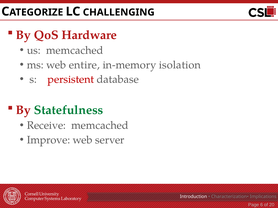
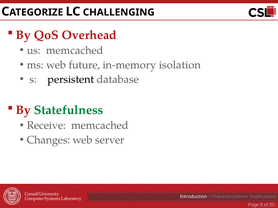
Hardware: Hardware -> Overhead (89, 35)
entire: entire -> future (84, 65)
persistent colour: red -> black (71, 80)
Improve: Improve -> Changes (49, 140)
